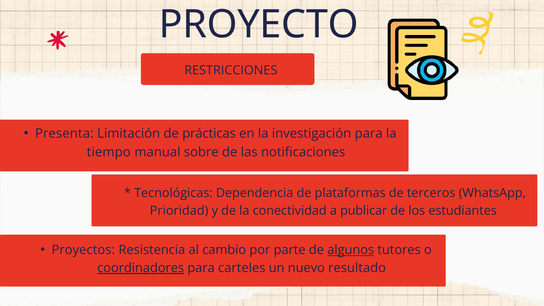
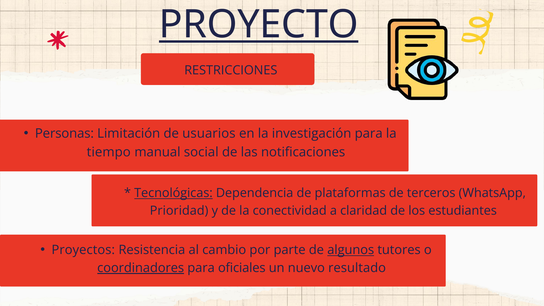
PROYECTO underline: none -> present (259, 25)
Presenta: Presenta -> Personas (64, 134)
prácticas: prácticas -> usuarios (209, 134)
sobre: sobre -> social (201, 152)
Tecnológicas underline: none -> present (173, 193)
publicar: publicar -> claridad (364, 211)
carteles: carteles -> oficiales (242, 268)
